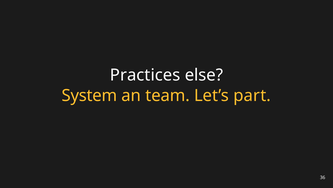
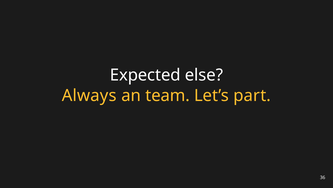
Practices: Practices -> Expected (145, 75)
System: System -> Always (89, 95)
